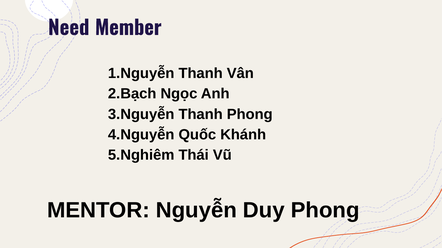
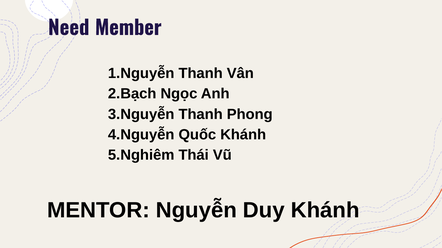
Duy Phong: Phong -> Khánh (325, 211)
